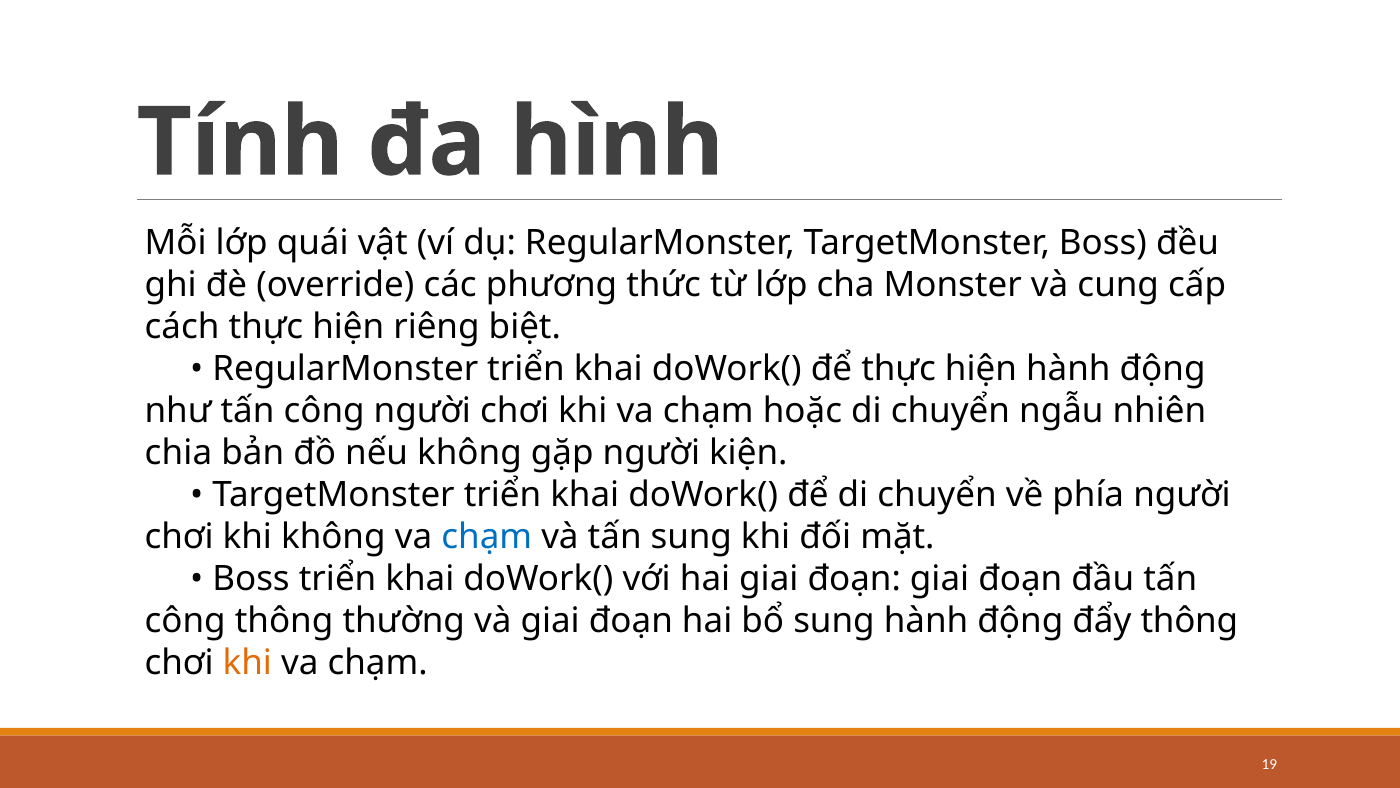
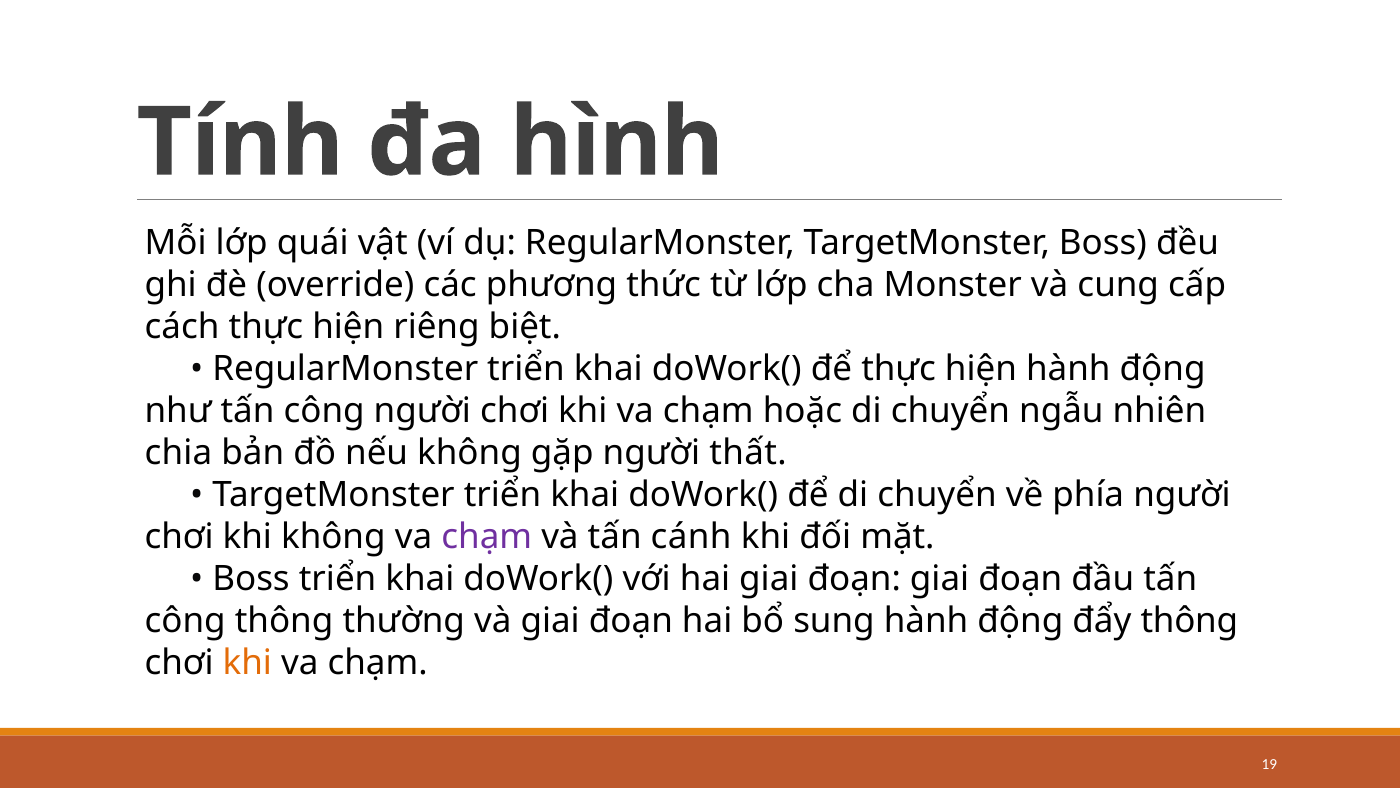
kiện: kiện -> thất (748, 452)
chạm colour: blue -> purple (487, 536)
tấn sung: sung -> cánh (691, 536)
